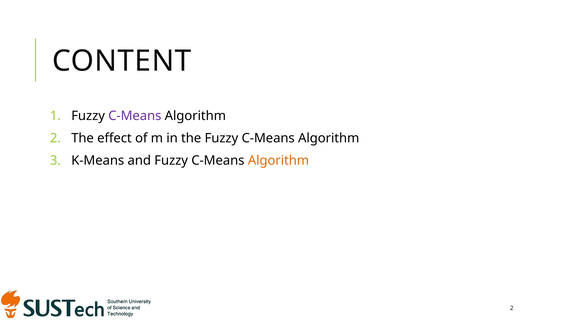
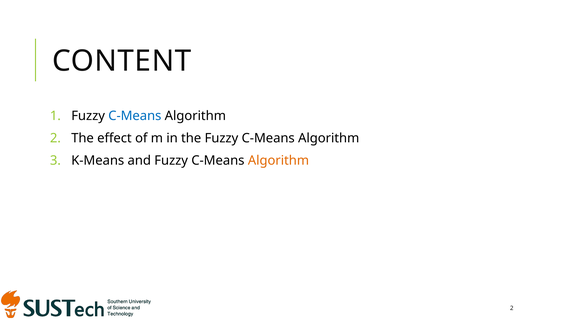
C-Means colour: purple -> blue (135, 116)
